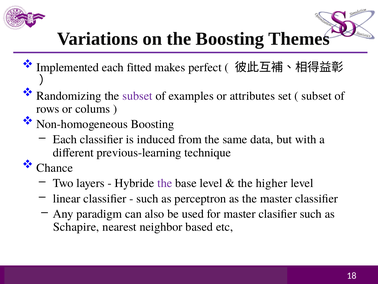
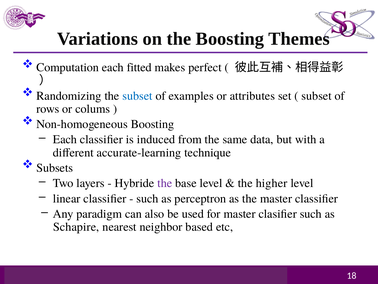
Implemented: Implemented -> Computation (68, 67)
subset colour: purple -> blue (137, 96)
previous-learning: previous-learning -> accurate-learning (139, 152)
Chance: Chance -> Subsets (55, 168)
